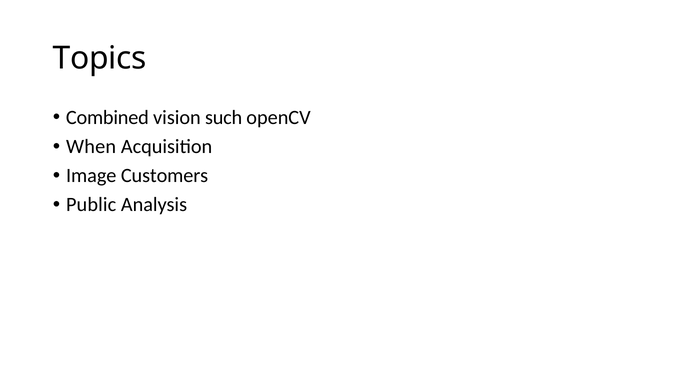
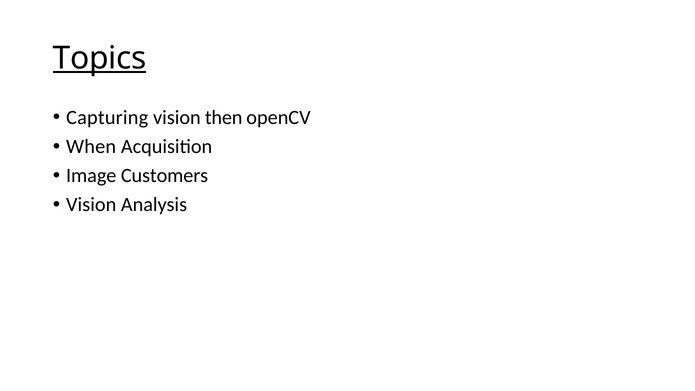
Topics underline: none -> present (100, 58)
Combined: Combined -> Capturing (107, 117)
such: such -> then (224, 117)
Public: Public -> Vision (91, 205)
